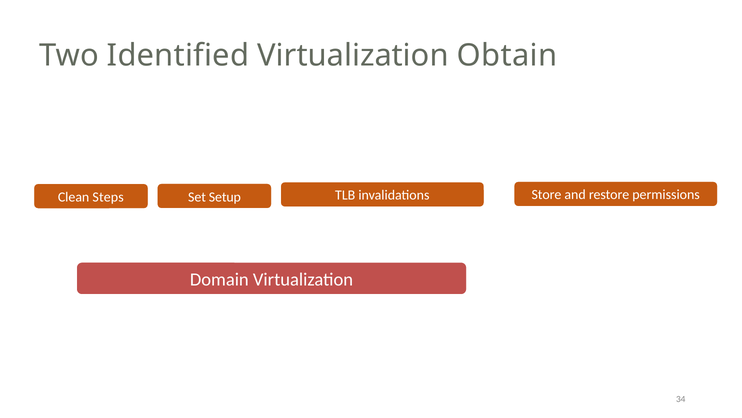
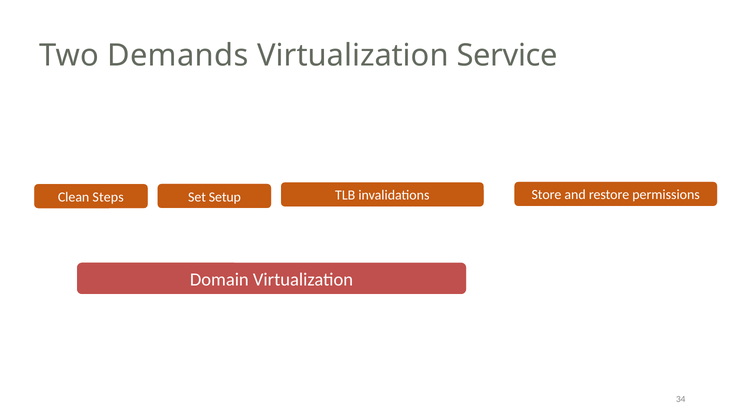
Identified: Identified -> Demands (178, 56)
Obtain: Obtain -> Service (507, 56)
